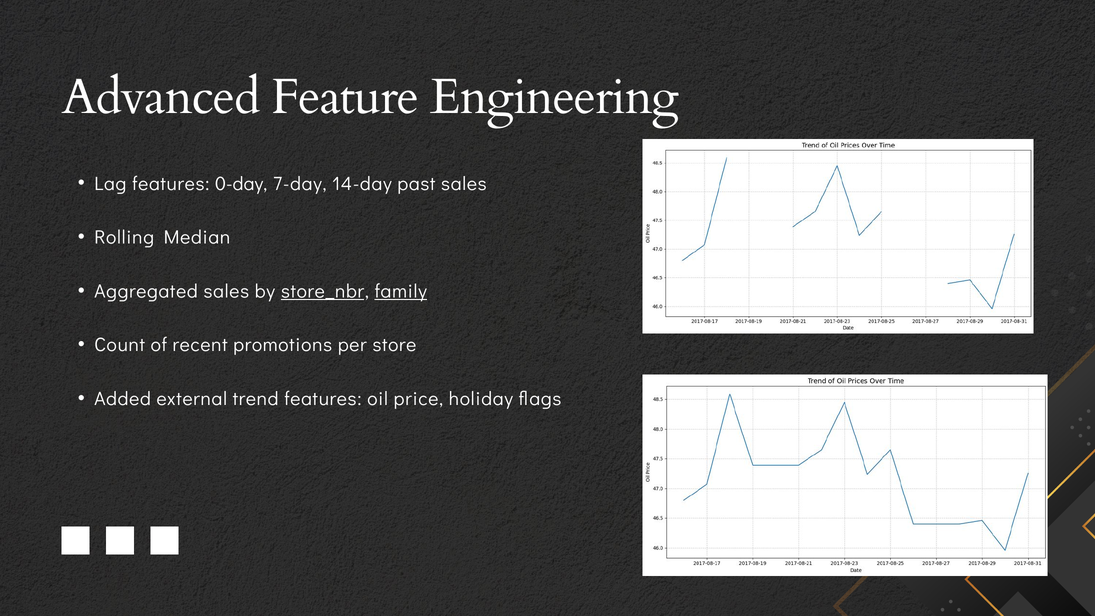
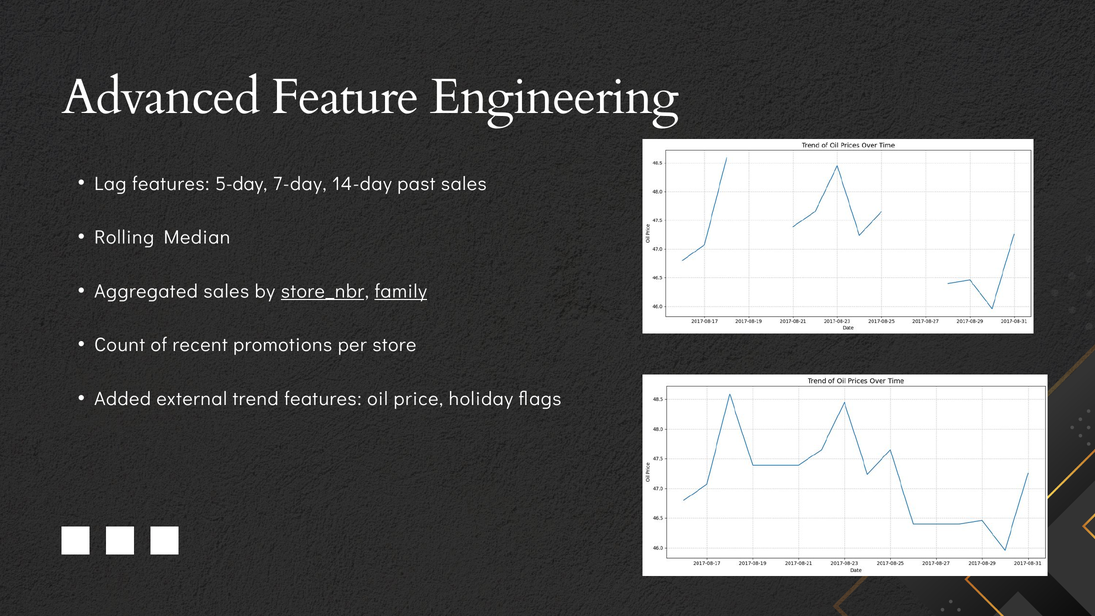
0-day: 0-day -> 5-day (241, 184)
